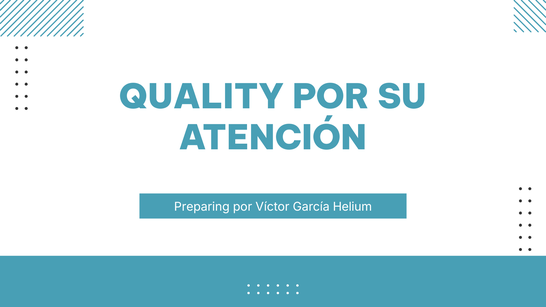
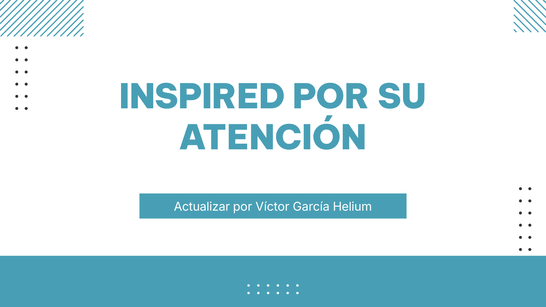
QUALITY: QUALITY -> INSPIRED (202, 97)
Preparing: Preparing -> Actualizar (202, 207)
